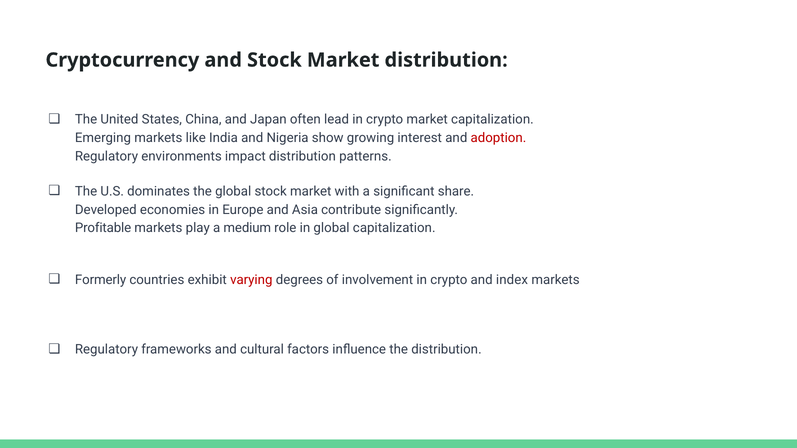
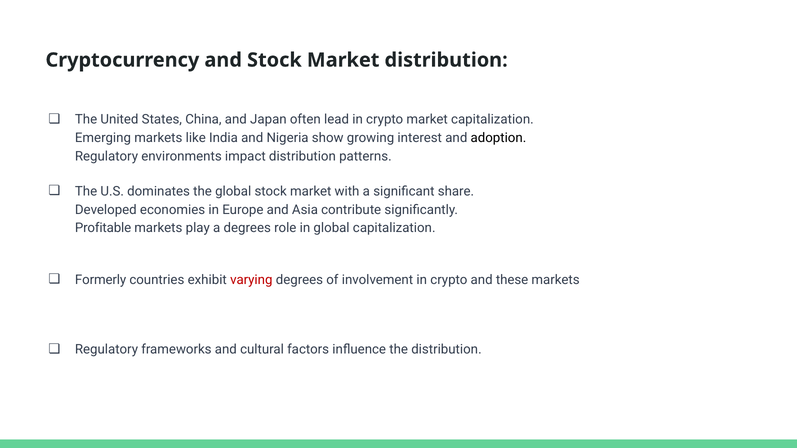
adoption colour: red -> black (498, 138)
a medium: medium -> degrees (247, 228)
index: index -> these (512, 280)
